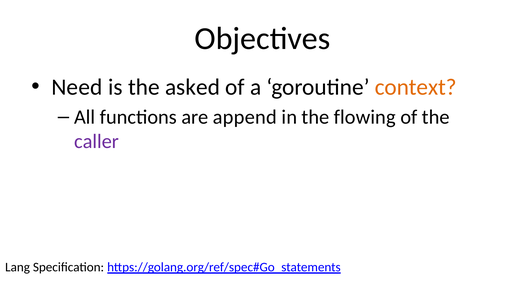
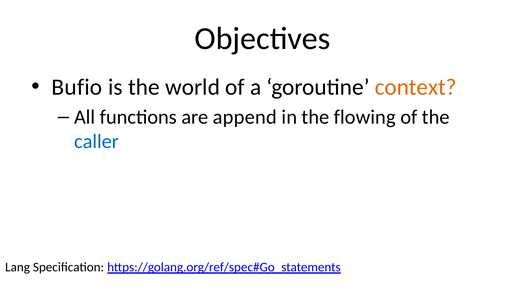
Need: Need -> Bufio (77, 87)
asked: asked -> world (193, 87)
caller colour: purple -> blue (97, 142)
